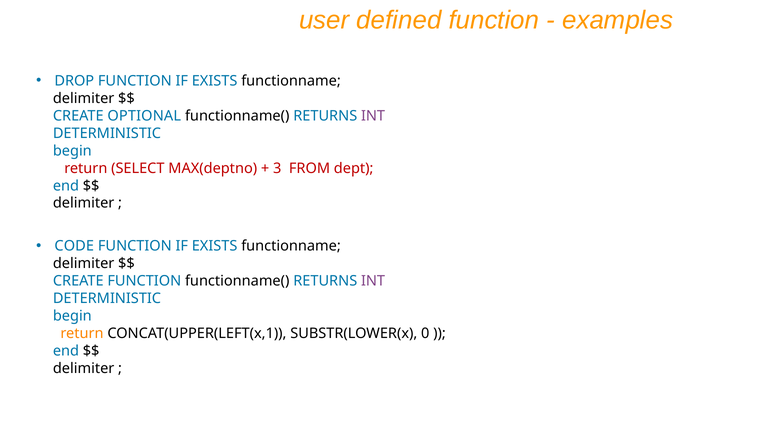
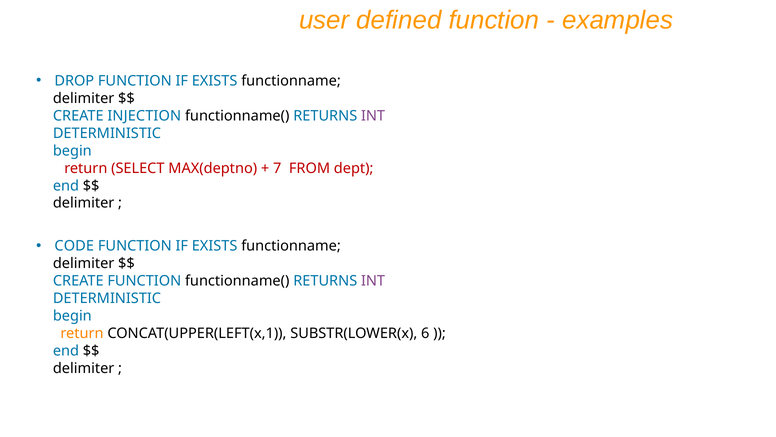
OPTIONAL: OPTIONAL -> INJECTION (144, 116)
3: 3 -> 7 (277, 168)
0: 0 -> 6 (425, 333)
